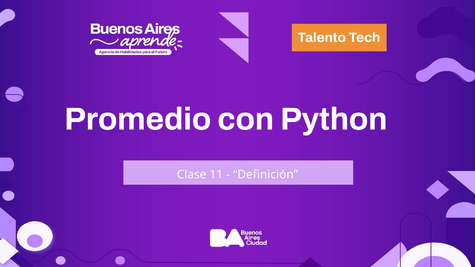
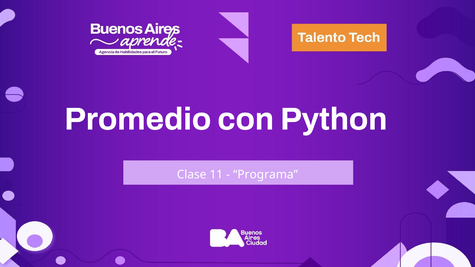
Definición: Definición -> Programa (266, 175)
